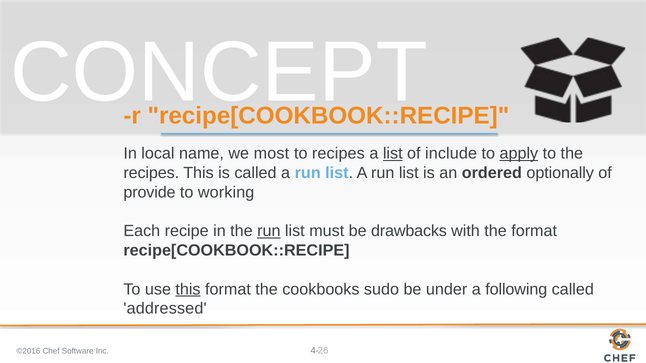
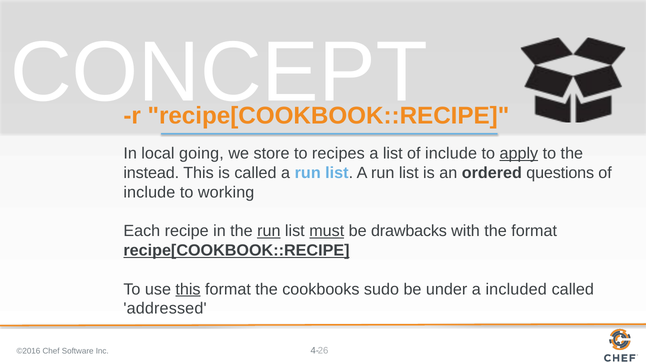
name: name -> going (201, 154)
most: most -> store (272, 154)
list underline: present -> none (393, 154)
recipes: recipes -> instead (151, 173)
optionally: optionally -> questions (560, 173)
provide: provide -> include (149, 193)
must underline: none -> present (327, 231)
recipe[COOKBOOK::RECIPE underline: none -> present (236, 251)
following: following -> included (516, 289)
